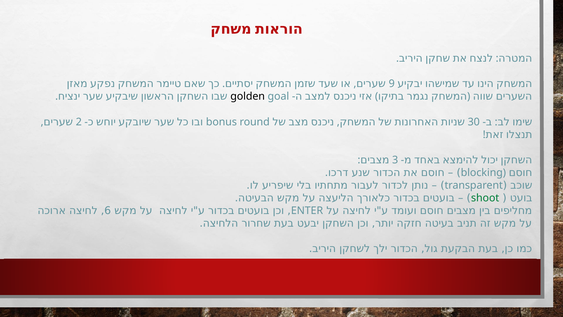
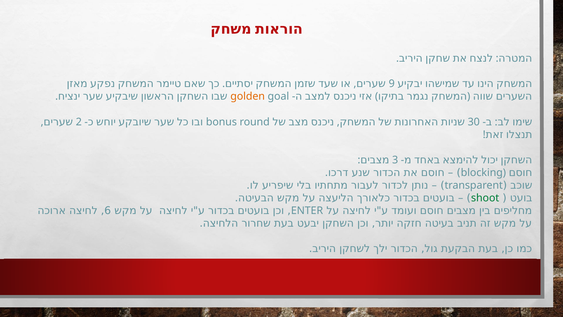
golden colour: black -> orange (248, 96)
